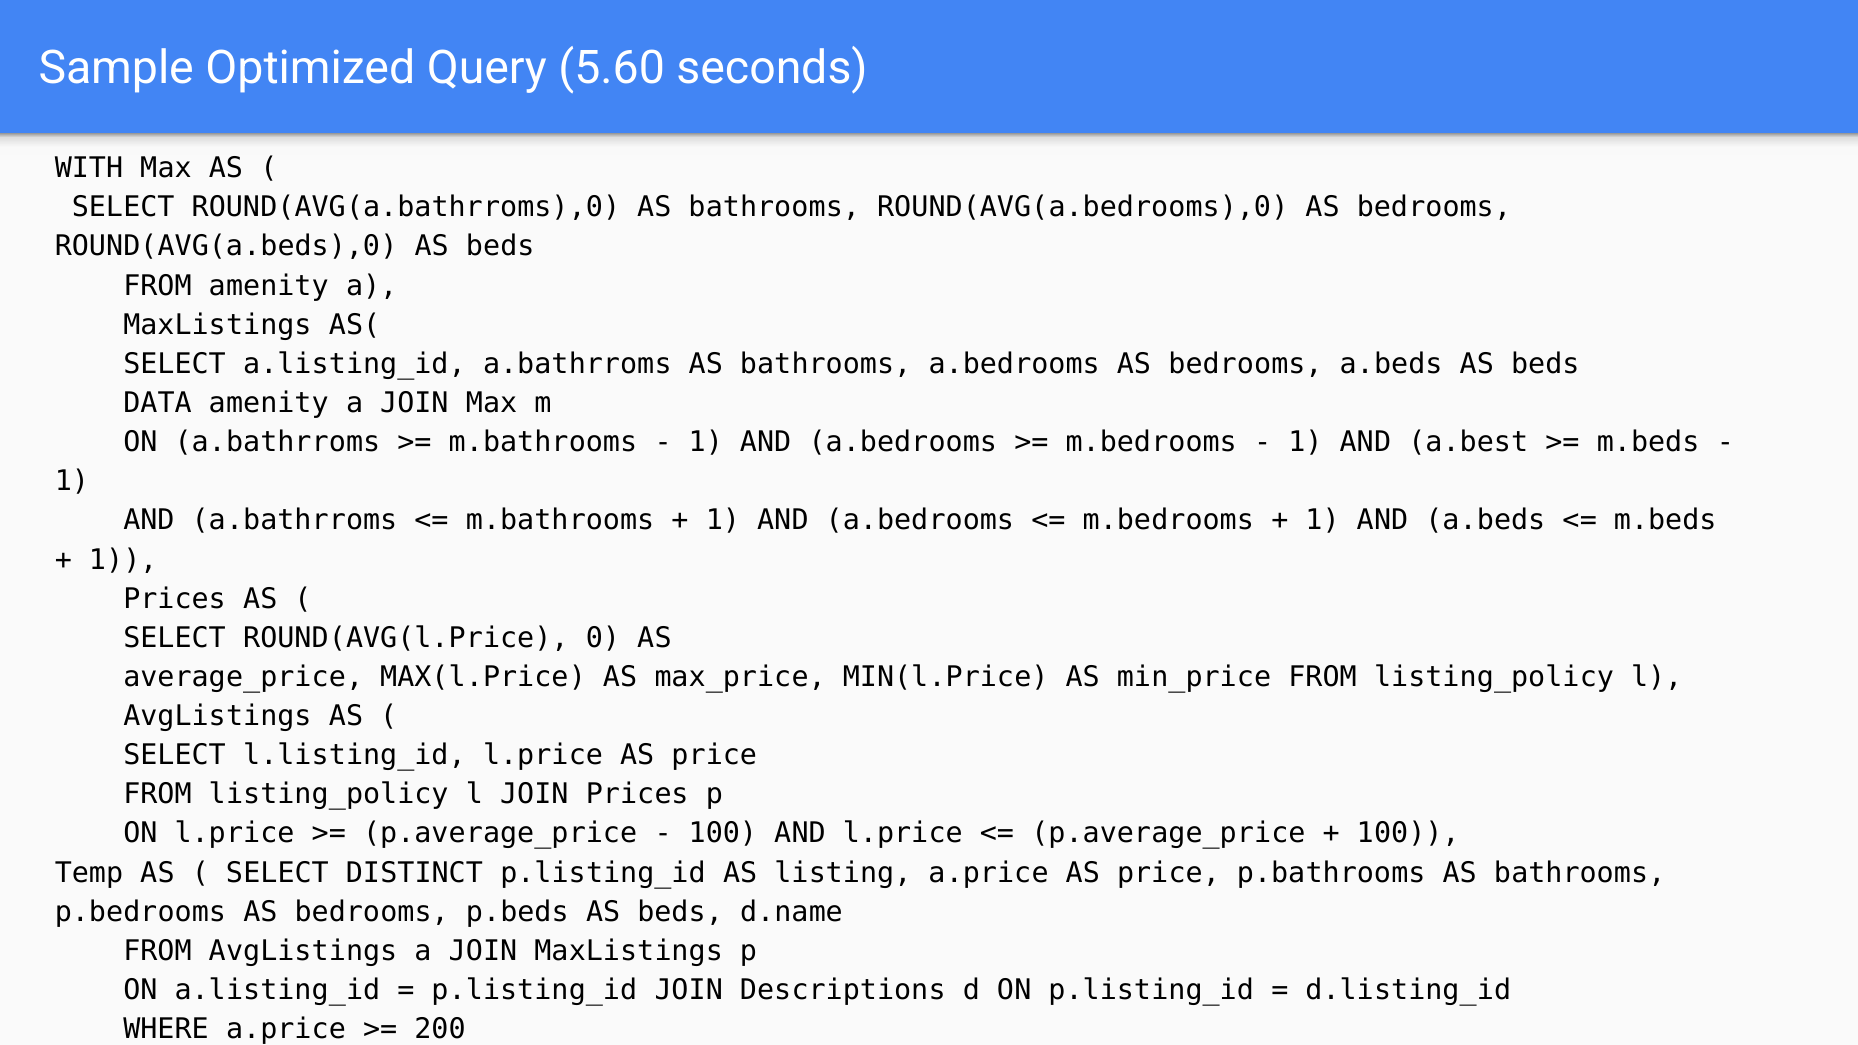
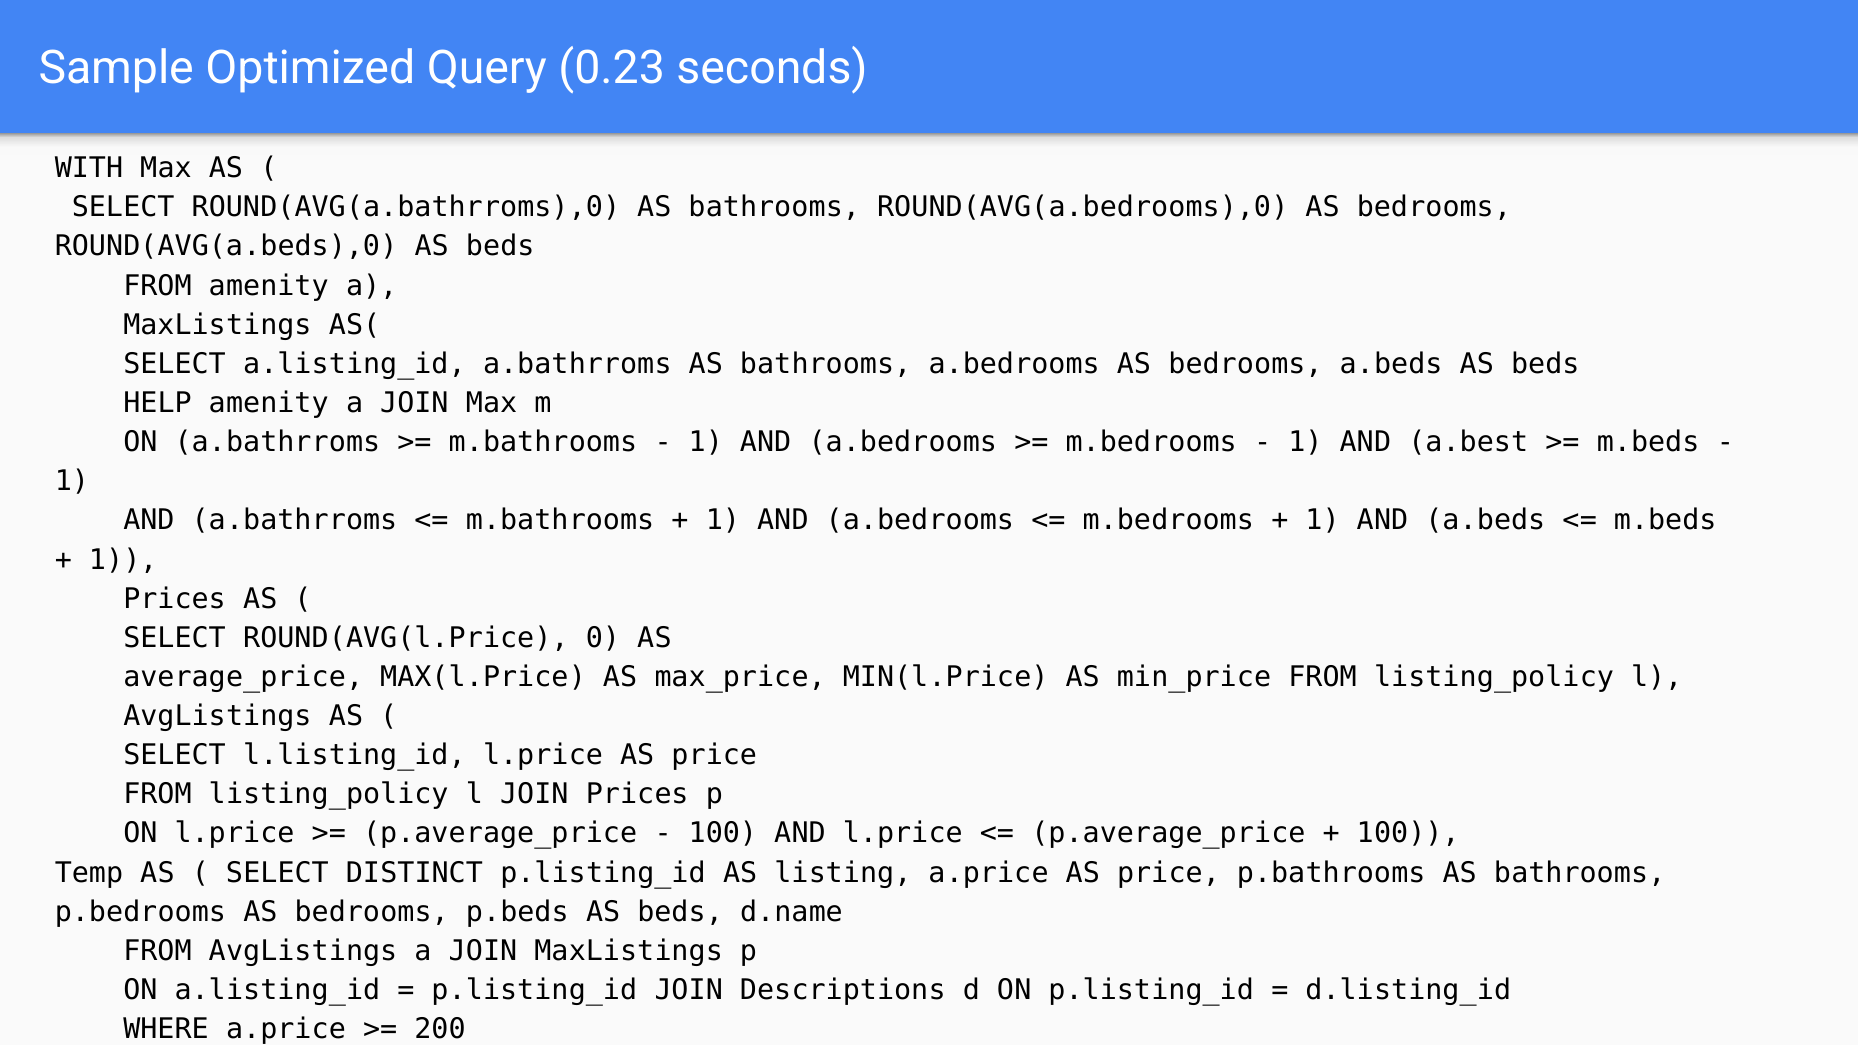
5.60: 5.60 -> 0.23 (612, 68)
DATA: DATA -> HELP (158, 403)
